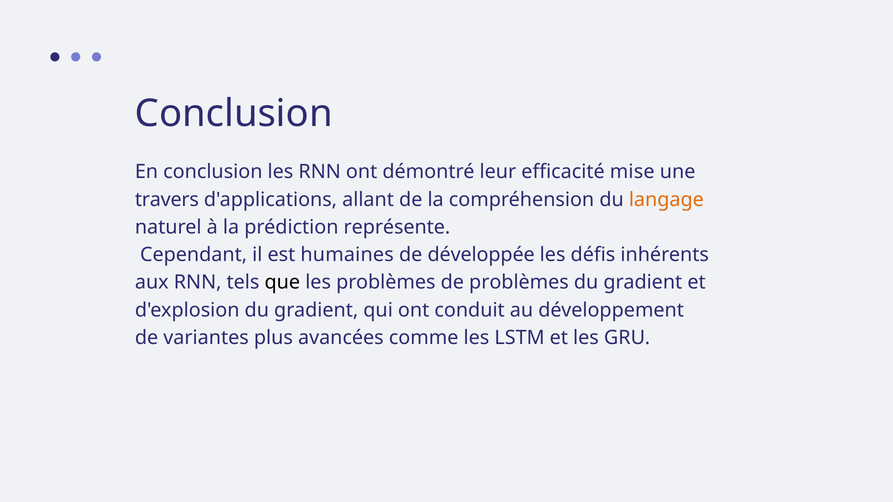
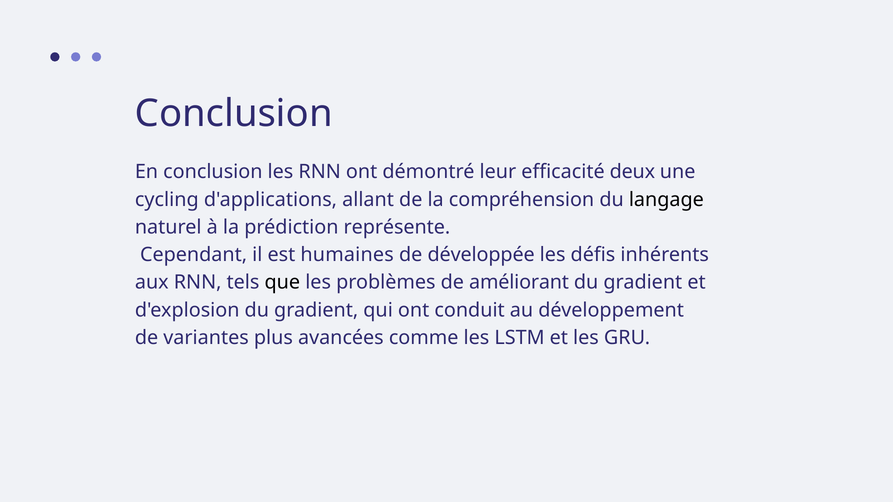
mise: mise -> deux (632, 172)
travers: travers -> cycling (167, 200)
langage colour: orange -> black (666, 200)
de problèmes: problèmes -> améliorant (519, 283)
